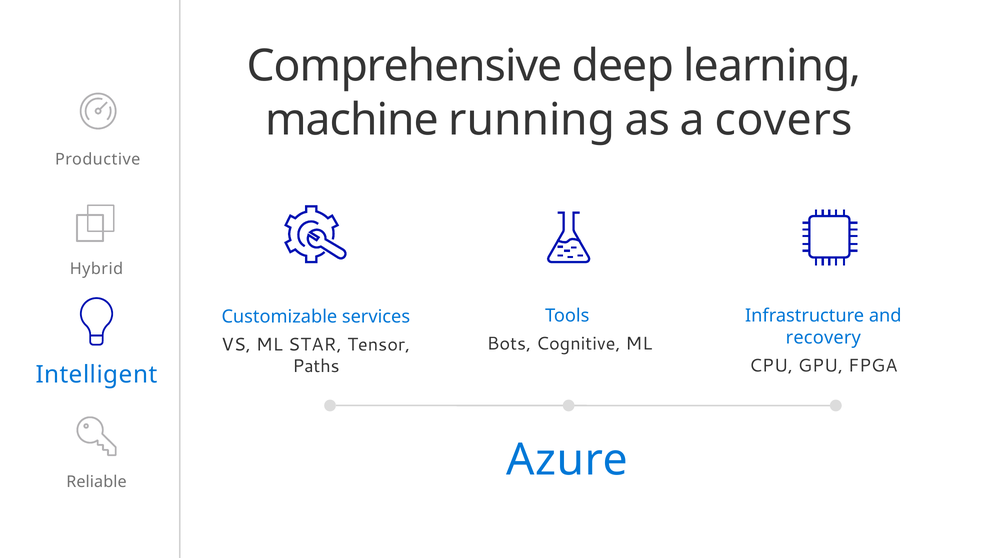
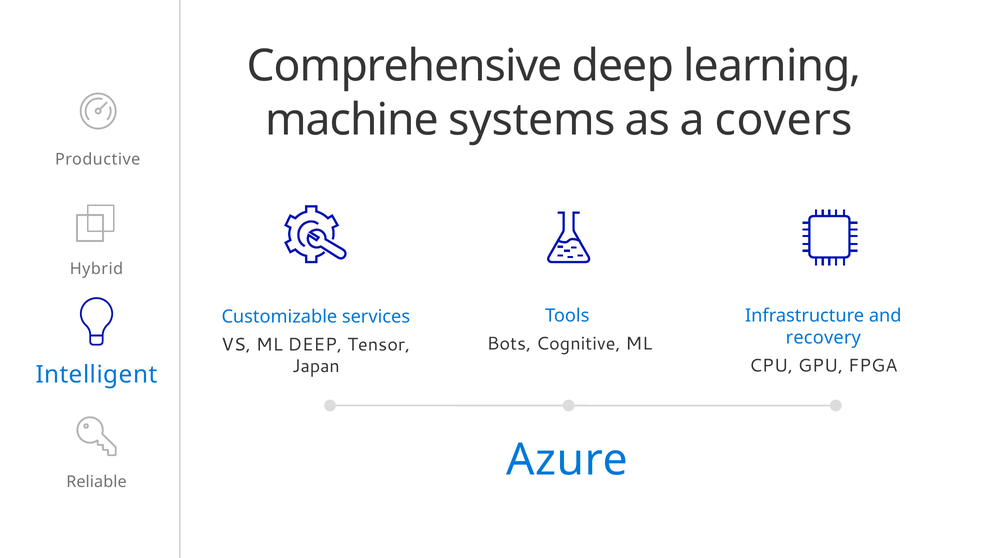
running: running -> systems (532, 120)
ML STAR: STAR -> DEEP (315, 344)
Paths: Paths -> Japan (316, 366)
